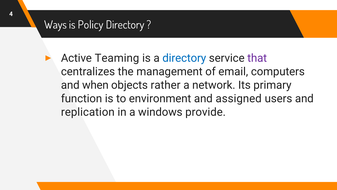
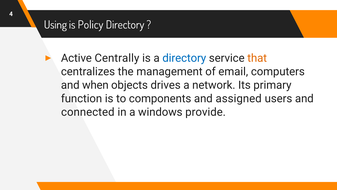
Ways: Ways -> Using (55, 25)
Teaming: Teaming -> Centrally (117, 58)
that colour: purple -> orange (257, 58)
rather: rather -> drives (166, 85)
environment: environment -> components (160, 98)
replication: replication -> connected (88, 112)
